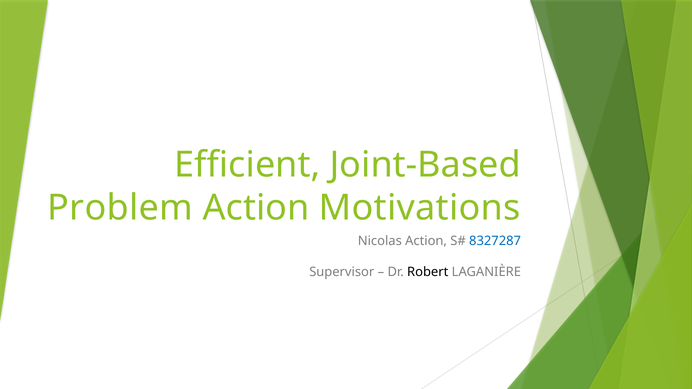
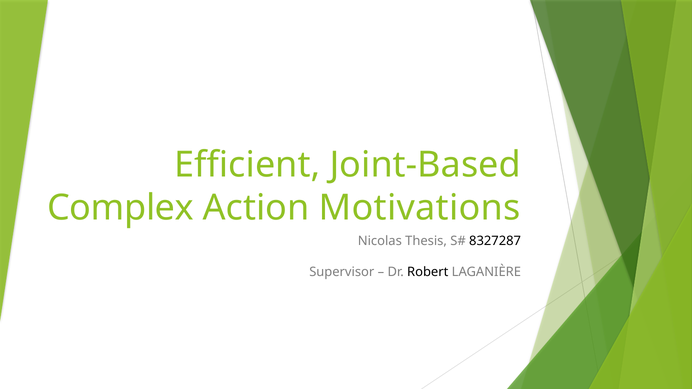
Problem: Problem -> Complex (121, 208)
Nicolas Action: Action -> Thesis (426, 241)
8327287 colour: blue -> black (495, 241)
